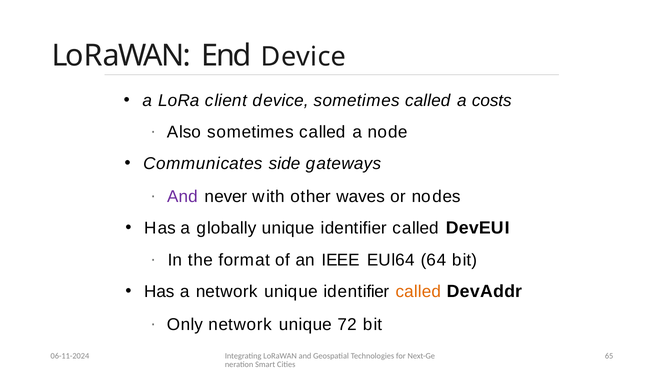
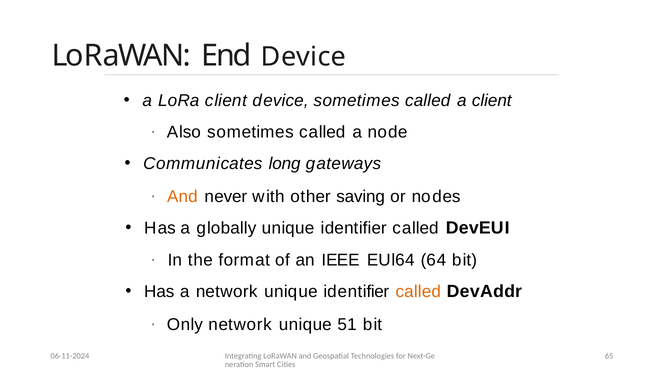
a costs: costs -> client (492, 101)
side: side -> long (285, 164)
And colour: purple -> orange (182, 197)
waves: waves -> saving (361, 197)
72: 72 -> 51 (347, 325)
